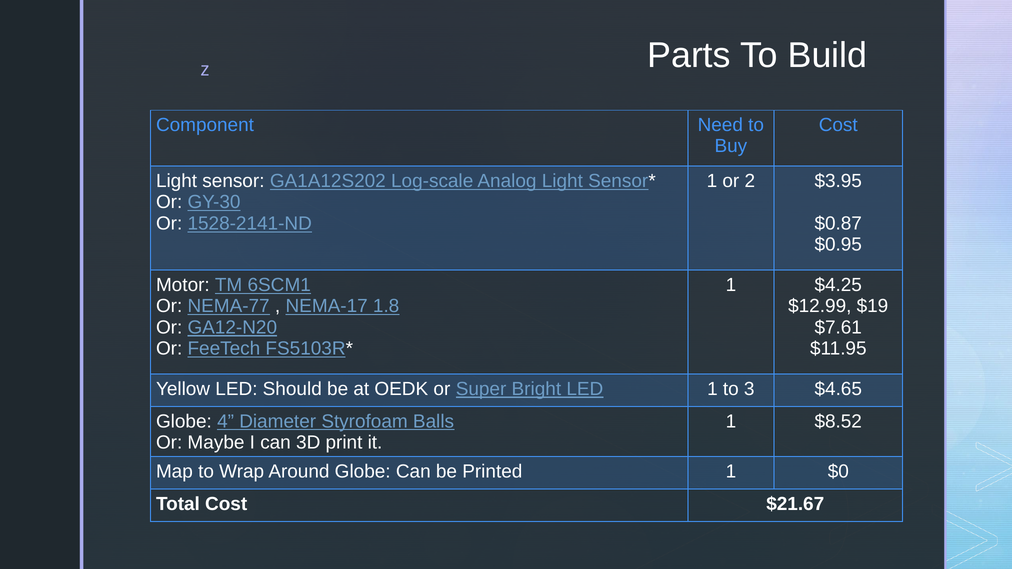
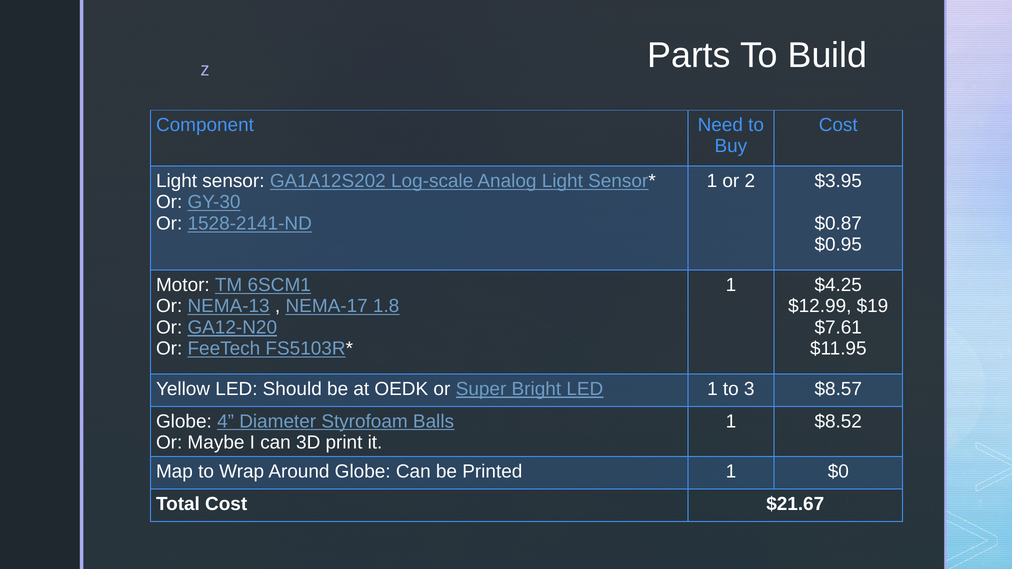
NEMA-77: NEMA-77 -> NEMA-13 (229, 306)
$4.65: $4.65 -> $8.57 (838, 389)
